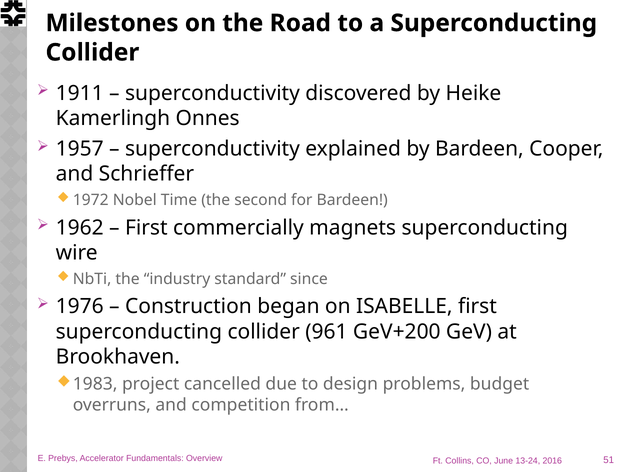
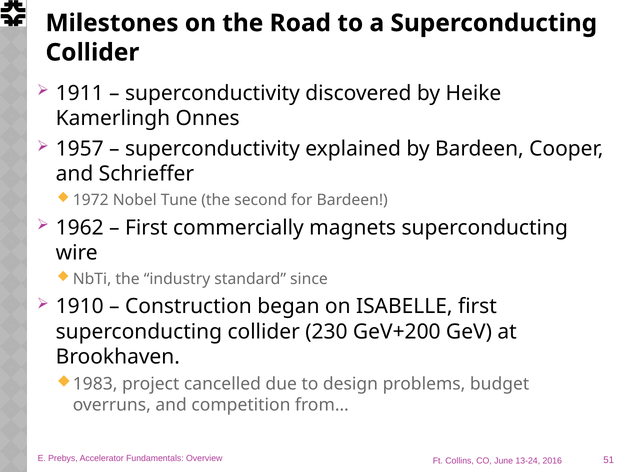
Time: Time -> Tune (179, 200)
1976: 1976 -> 1910 (80, 306)
961: 961 -> 230 (326, 332)
